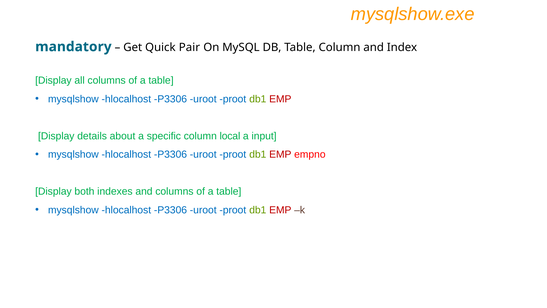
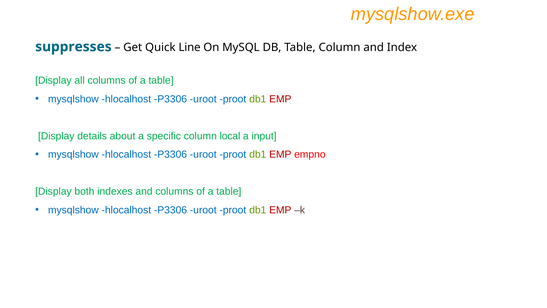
mandatory: mandatory -> suppresses (73, 47)
Pair: Pair -> Line (190, 47)
